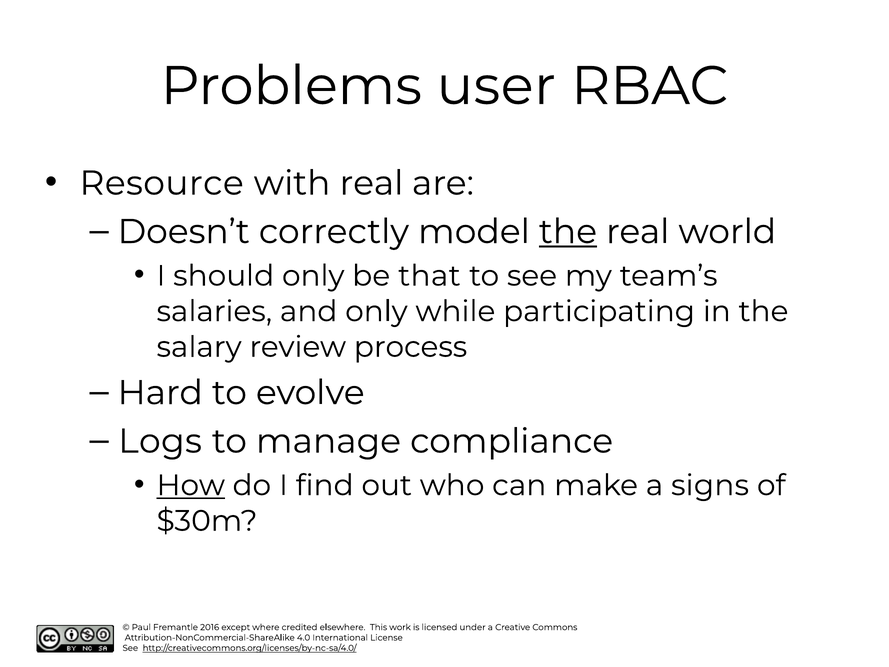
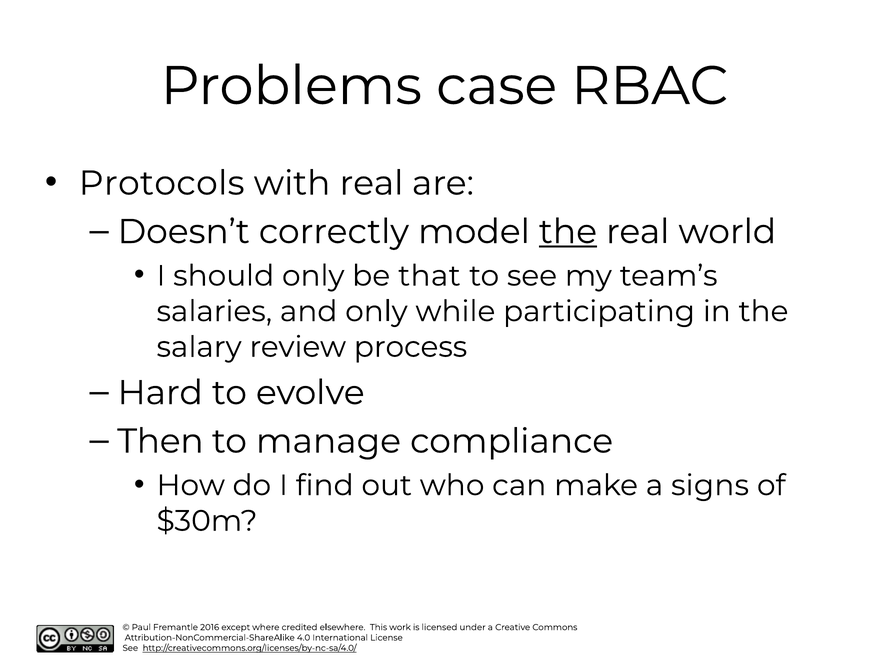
user: user -> case (497, 86)
Resource: Resource -> Protocols (162, 183)
Logs: Logs -> Then (160, 441)
How underline: present -> none (191, 485)
